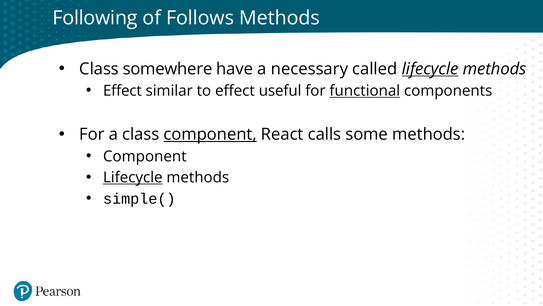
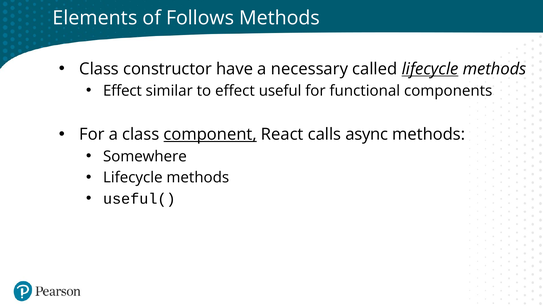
Following: Following -> Elements (95, 18)
somewhere: somewhere -> constructor (168, 69)
functional underline: present -> none (365, 91)
some: some -> async (367, 134)
Component: Component -> Somewhere (145, 156)
Lifecycle underline: present -> none (133, 177)
simple(: simple( -> useful( (139, 198)
